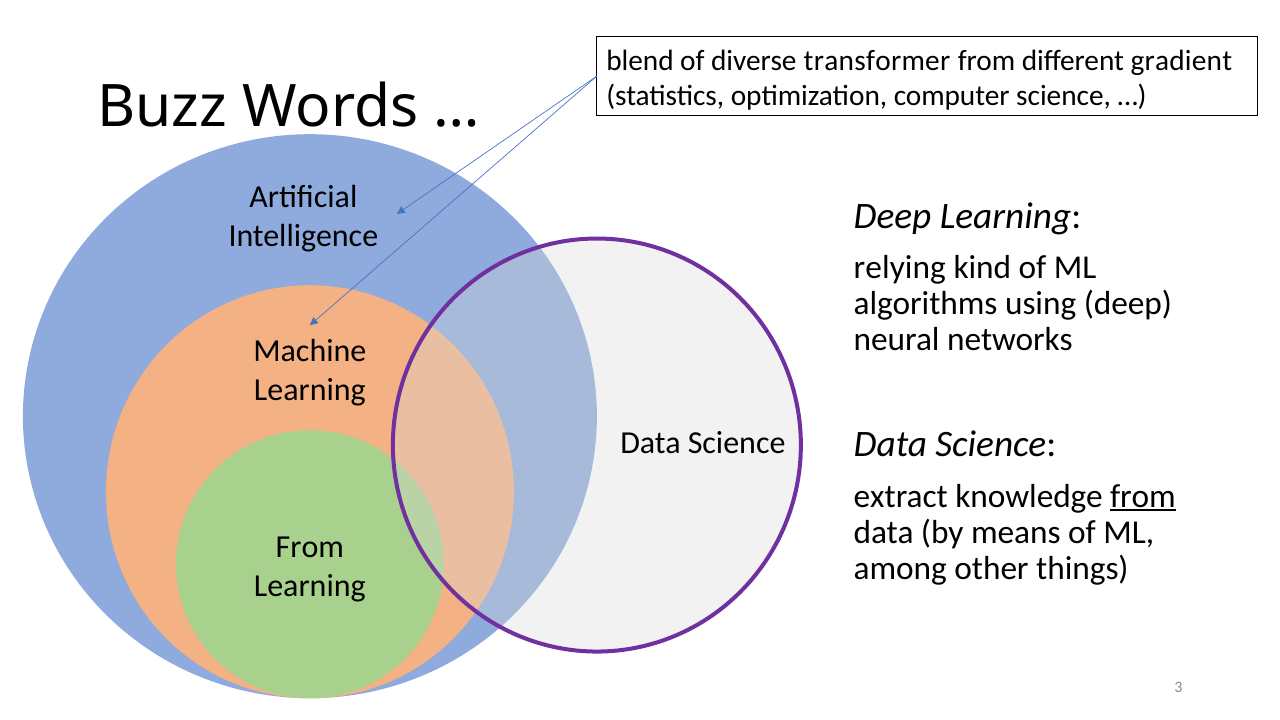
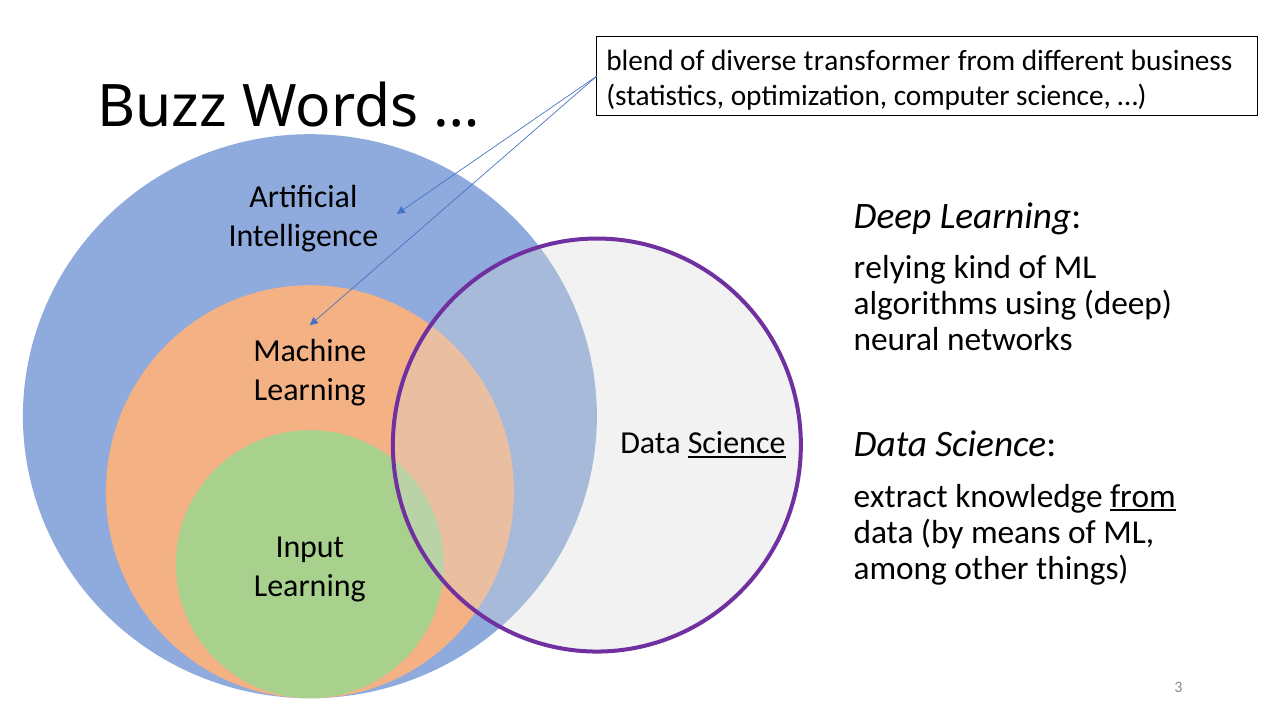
gradient: gradient -> business (1181, 61)
Science underline: none -> present (737, 443)
From: From -> Input (310, 547)
